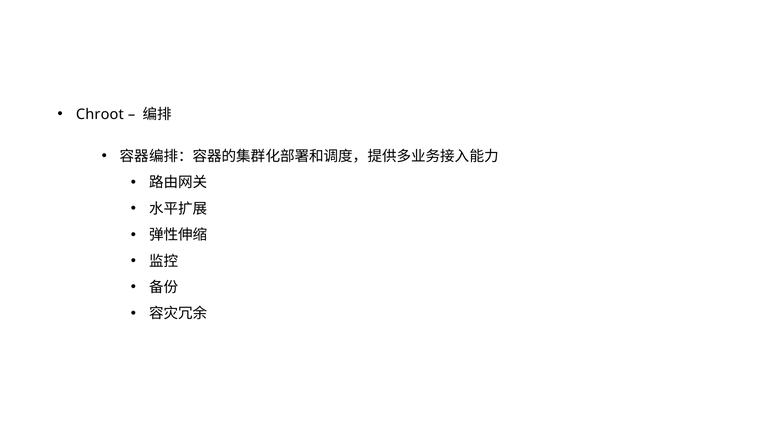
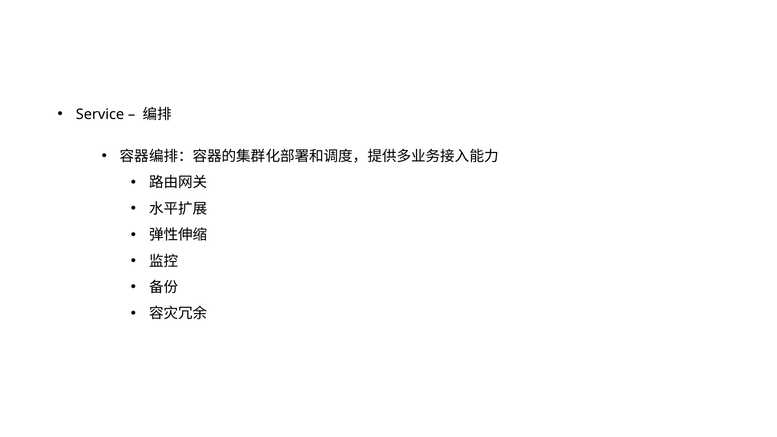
Chroot: Chroot -> Service (100, 114)
